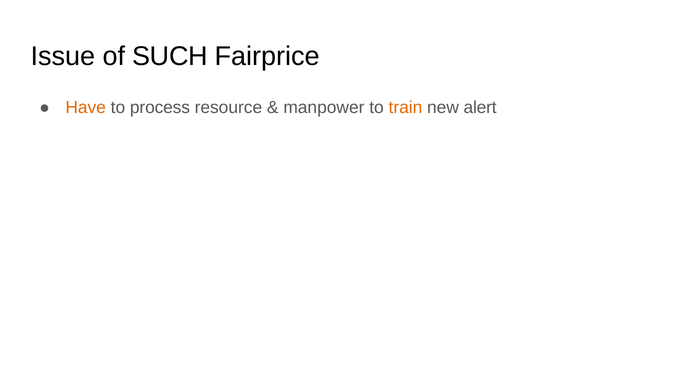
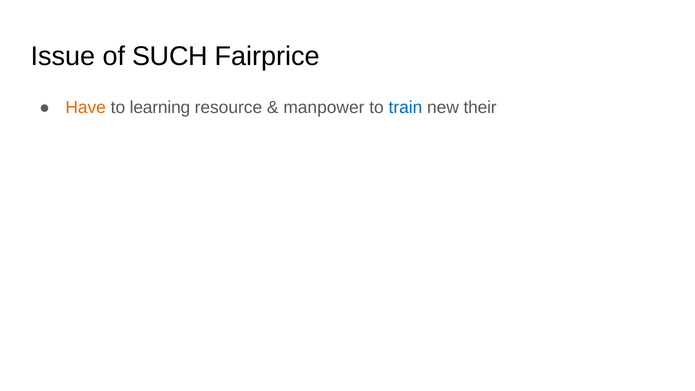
process: process -> learning (160, 107)
train colour: orange -> blue (405, 107)
alert: alert -> their (480, 107)
